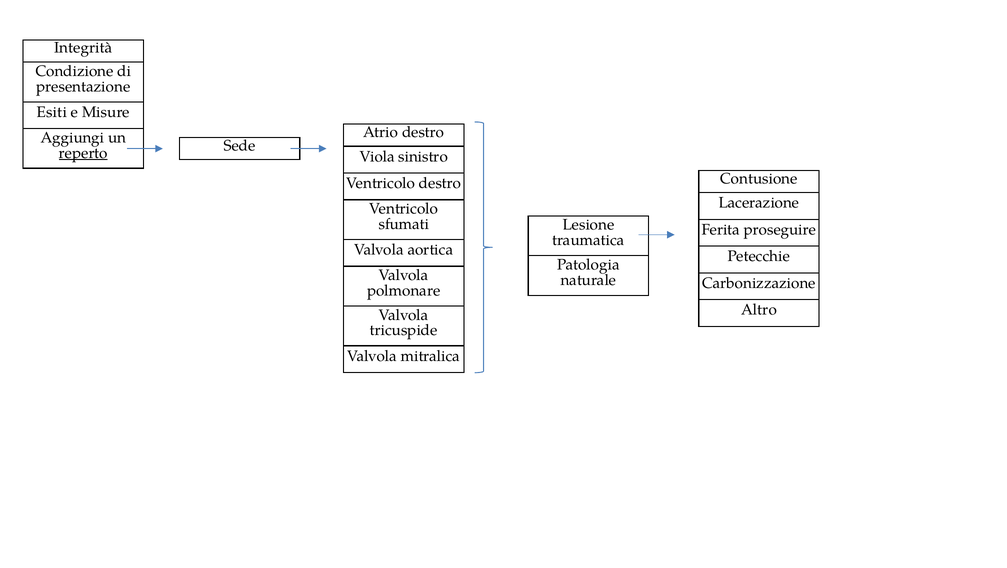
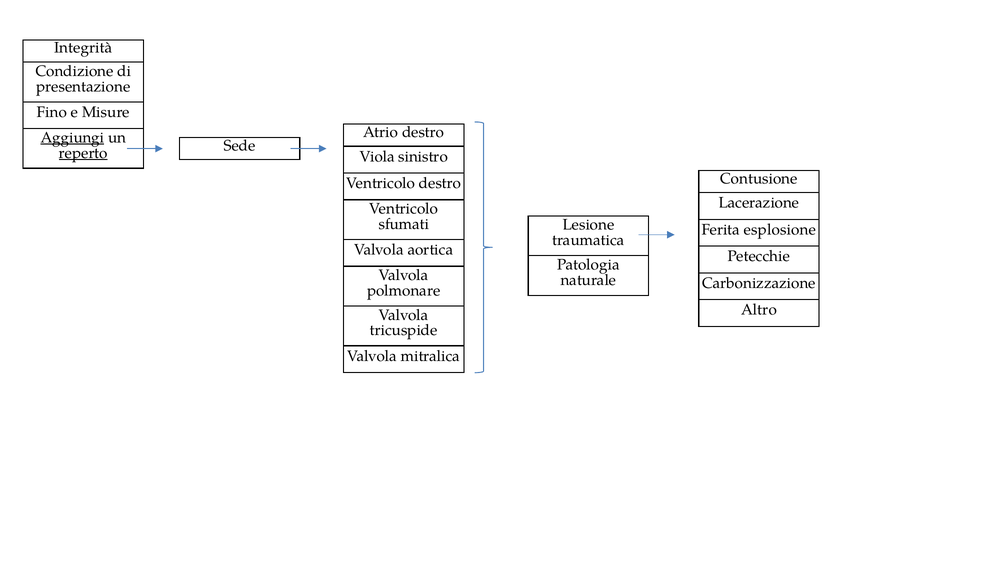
Esiti: Esiti -> Fino (52, 112)
Aggiungi underline: none -> present (72, 138)
proseguire: proseguire -> esplosione (780, 230)
